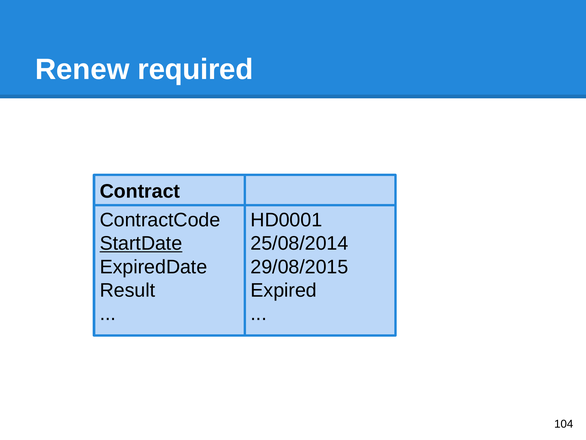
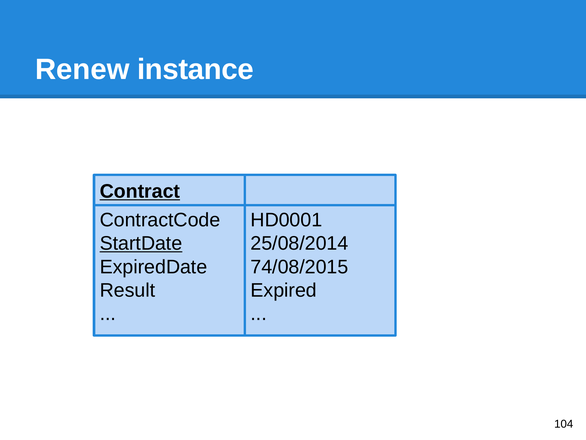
required: required -> instance (195, 69)
Contract underline: none -> present (140, 191)
29/08/2015: 29/08/2015 -> 74/08/2015 (299, 267)
